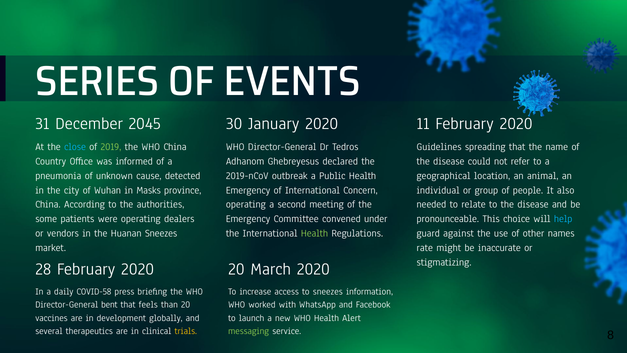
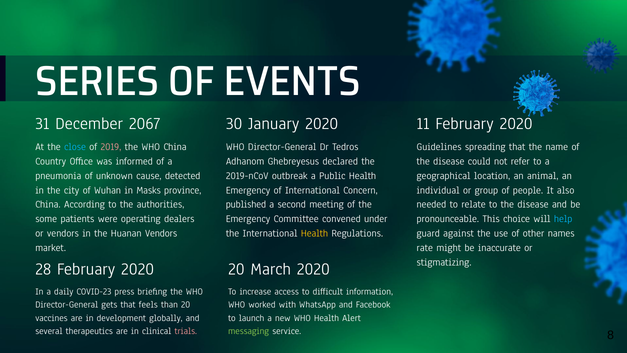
2045: 2045 -> 2067 (145, 123)
2019 colour: light green -> pink (111, 147)
operating: operating -> published (246, 204)
Huanan Sneezes: Sneezes -> Vendors (161, 233)
Health colour: light green -> yellow (314, 233)
COVID-58: COVID-58 -> COVID-23 (94, 291)
to sneezes: sneezes -> difficult (328, 291)
bent: bent -> gets (109, 305)
trials colour: yellow -> pink (186, 331)
